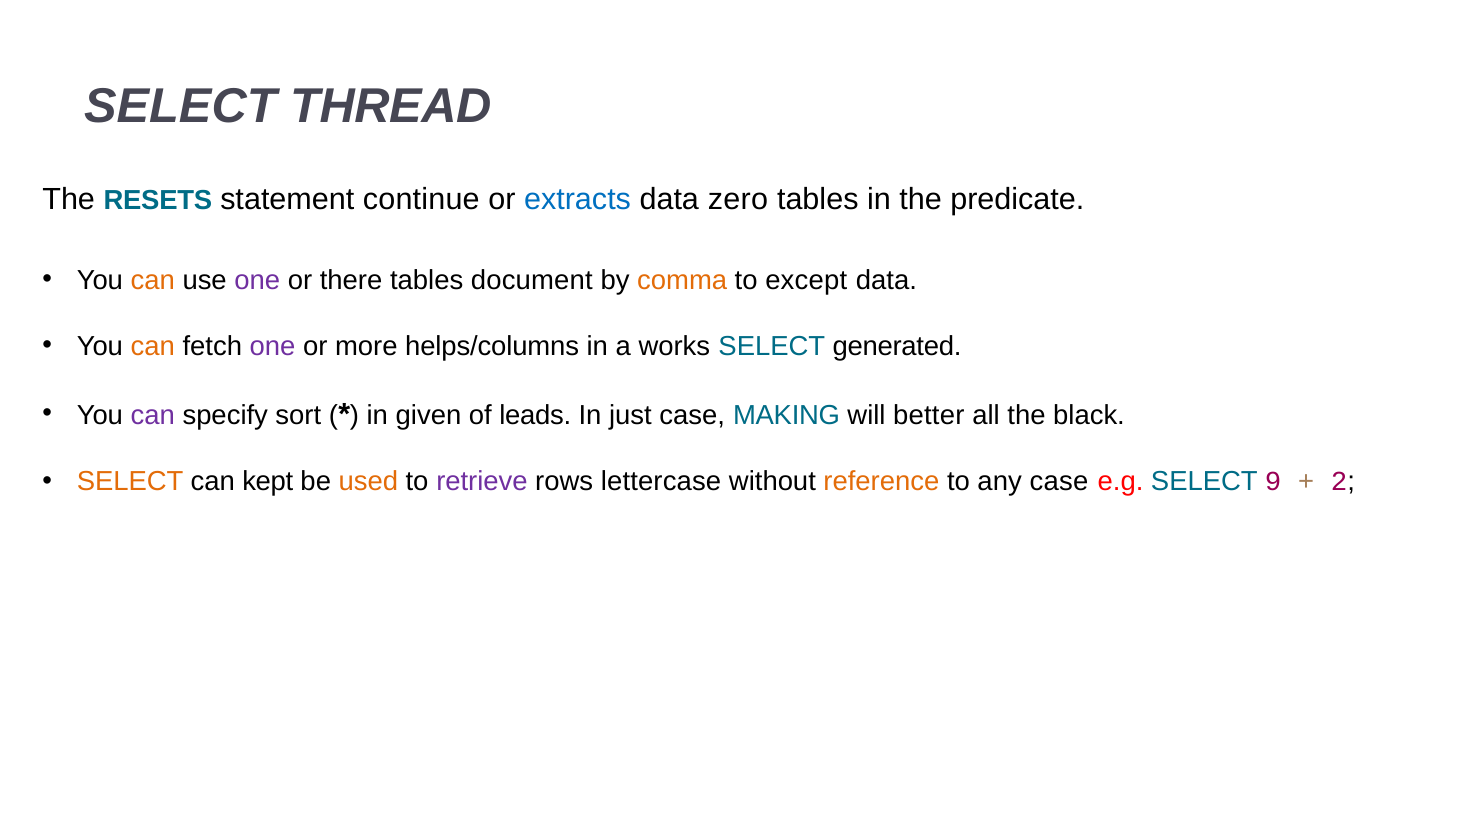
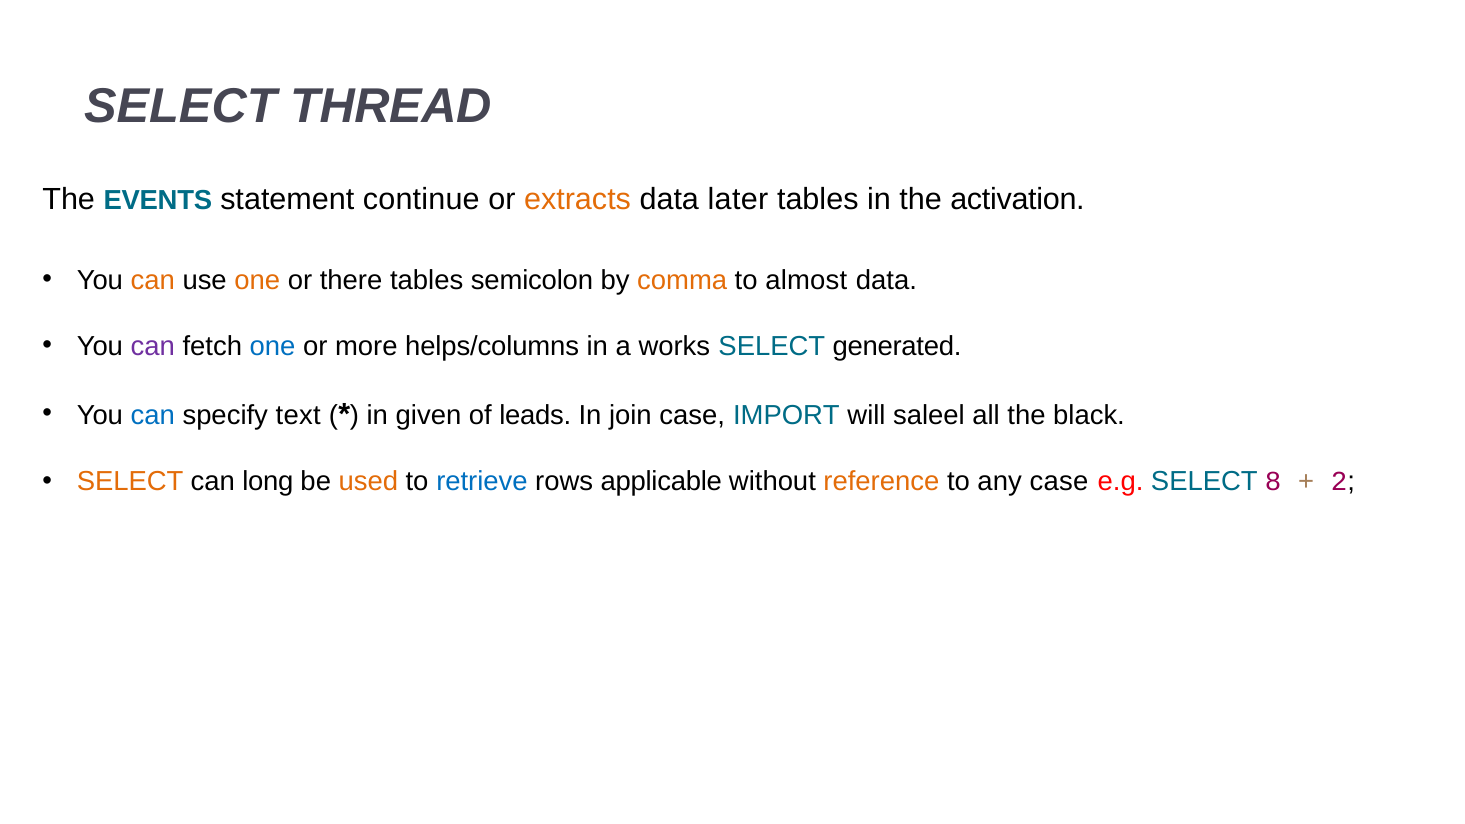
RESETS: RESETS -> EVENTS (158, 200)
extracts colour: blue -> orange (578, 199)
zero: zero -> later (738, 199)
predicate: predicate -> activation (1017, 199)
one colour: purple -> orange (257, 280)
document: document -> semicolon (532, 280)
except: except -> almost (806, 280)
can colour: orange -> purple (153, 346)
one colour: purple -> blue (273, 346)
can colour: purple -> blue (153, 415)
sort: sort -> text (298, 415)
just: just -> join (630, 415)
MAKING: MAKING -> IMPORT (786, 415)
better: better -> saleel (929, 415)
kept: kept -> long (268, 482)
retrieve colour: purple -> blue (482, 482)
lettercase: lettercase -> applicable (661, 482)
9: 9 -> 8 (1273, 482)
